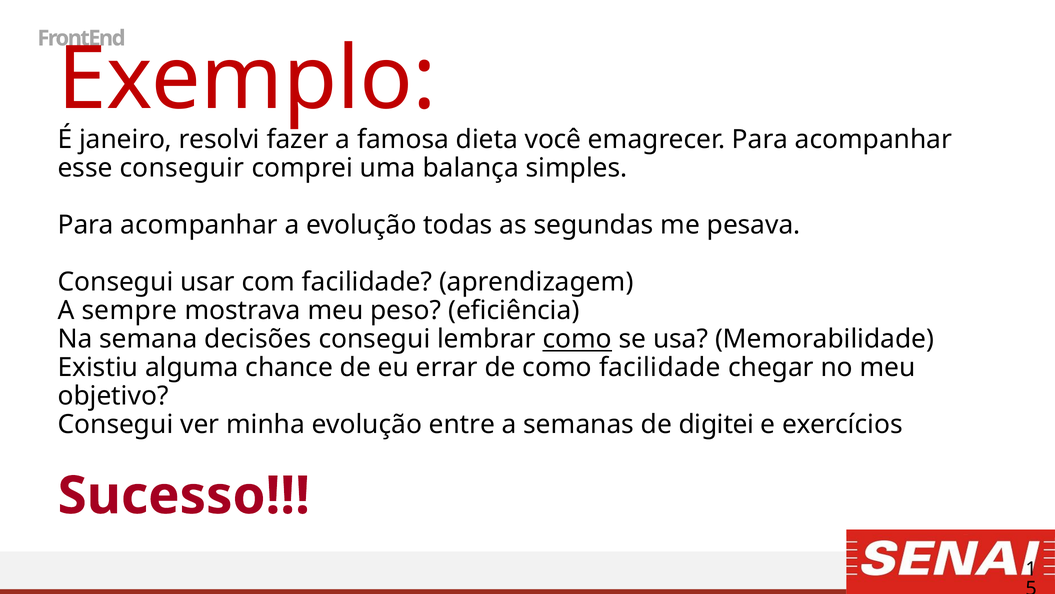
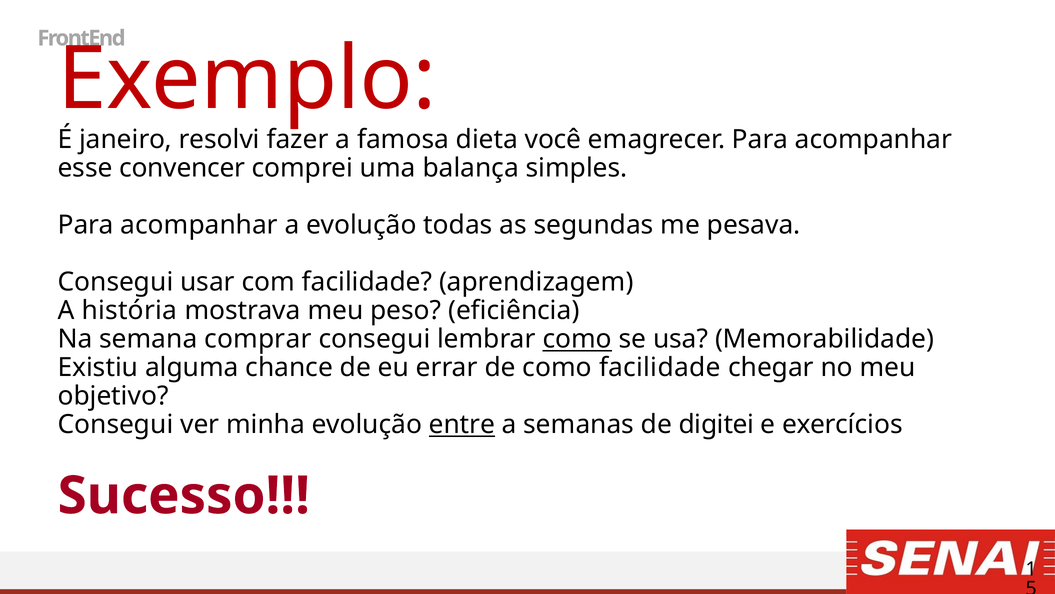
conseguir: conseguir -> convencer (182, 168)
sempre: sempre -> história (129, 310)
decisões: decisões -> comprar (258, 339)
entre underline: none -> present (462, 424)
